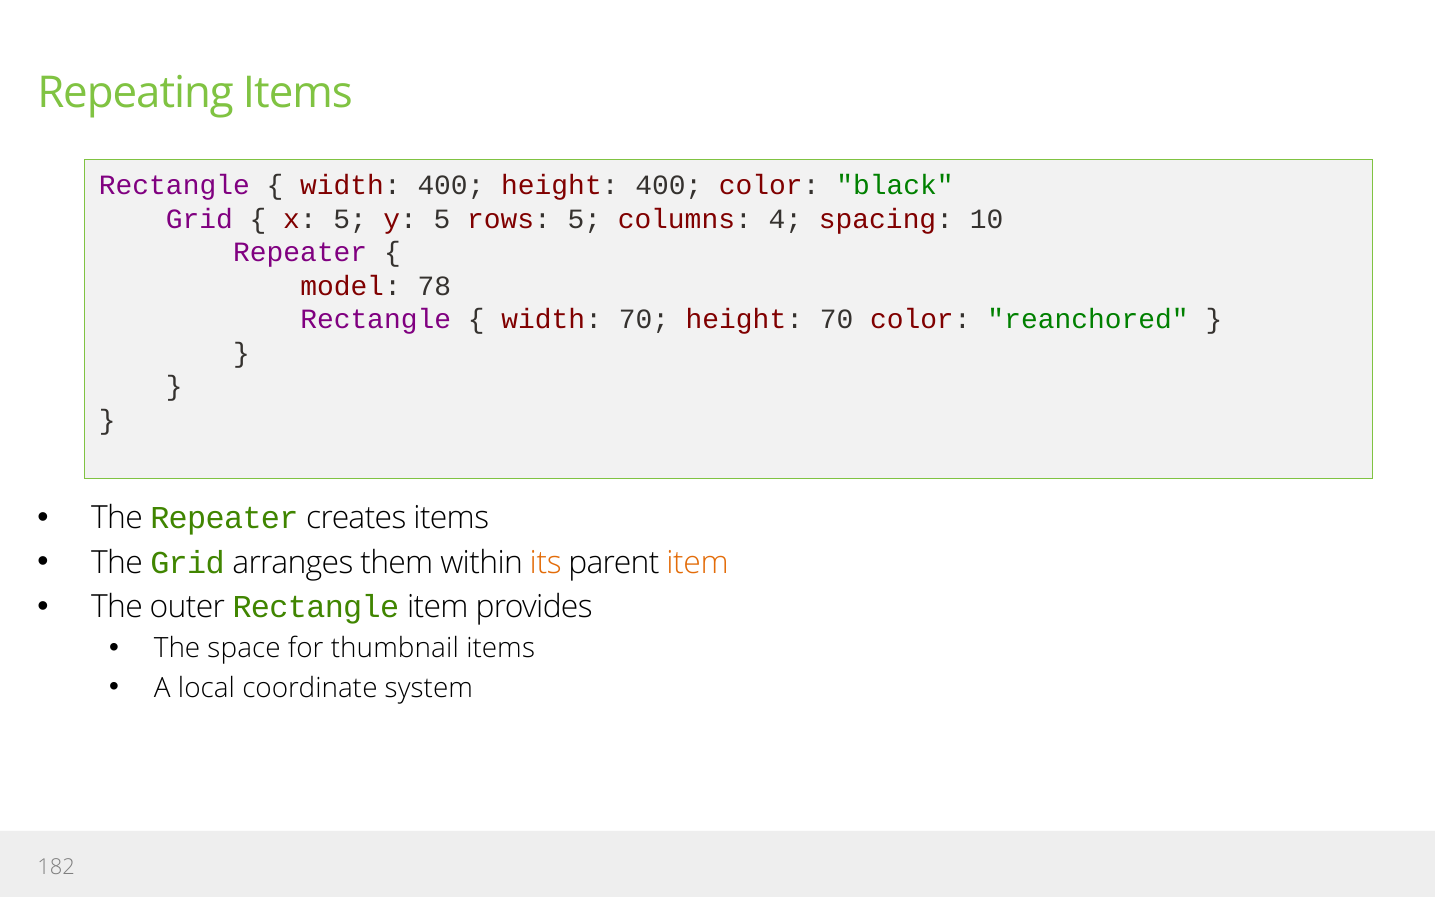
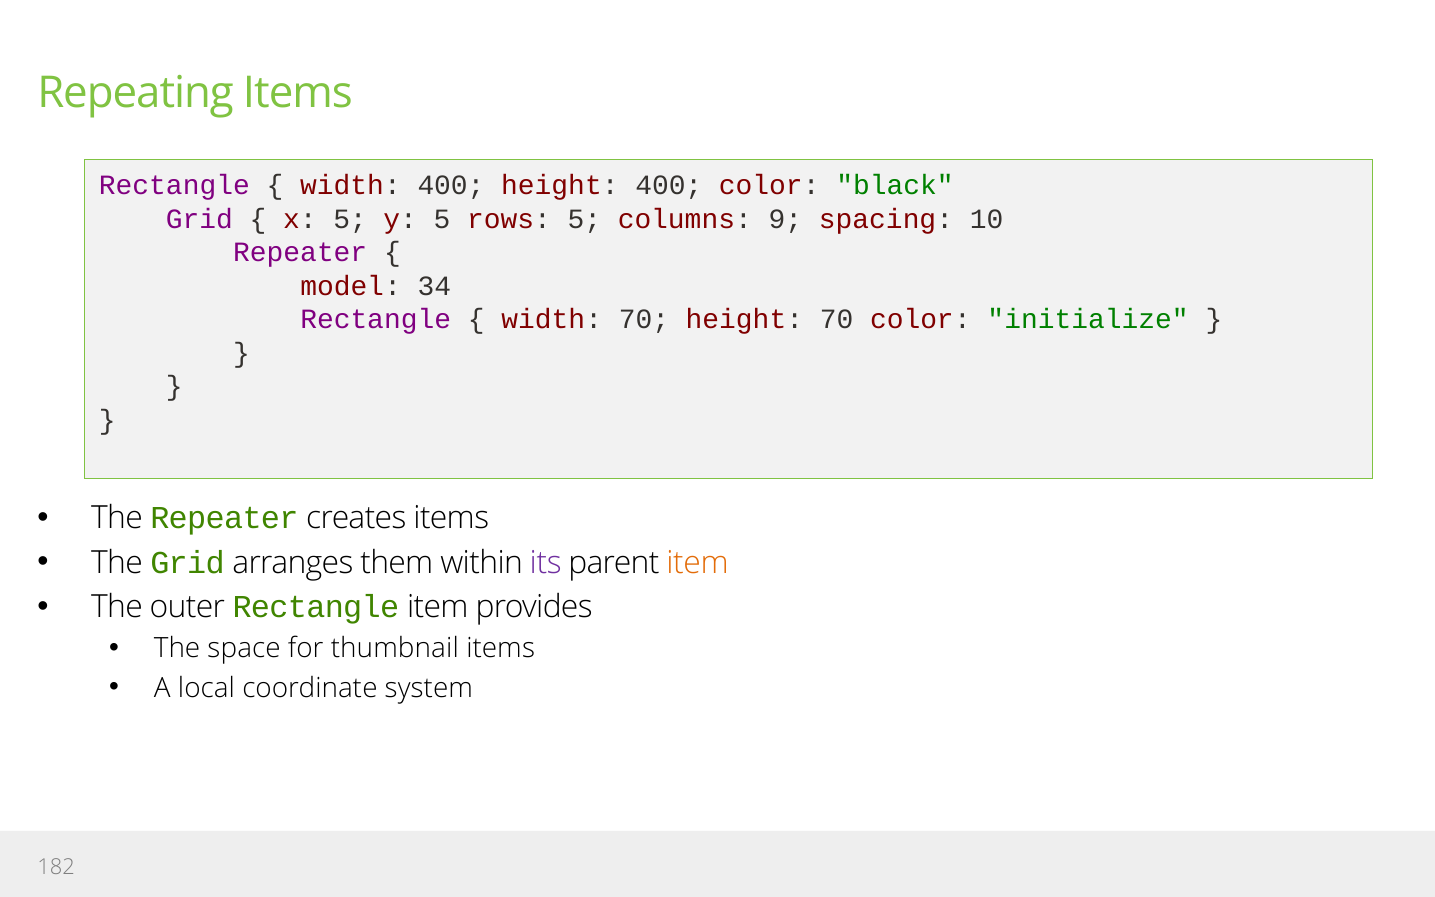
4: 4 -> 9 (785, 219)
78: 78 -> 34 (434, 286)
reanchored: reanchored -> initialize (1088, 320)
its colour: orange -> purple (546, 563)
